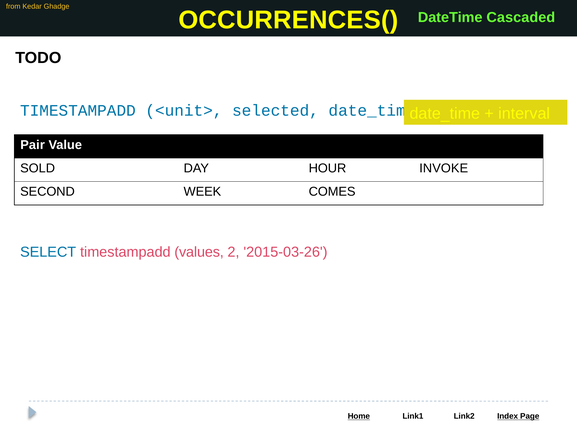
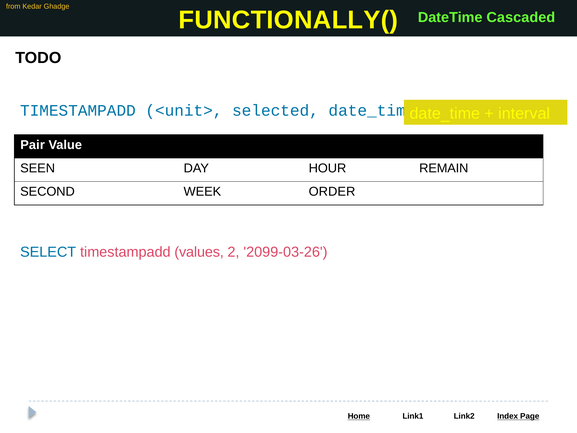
OCCURRENCES(: OCCURRENCES( -> FUNCTIONALLY( (288, 20)
SOLD: SOLD -> SEEN (38, 168)
INVOKE: INVOKE -> REMAIN (444, 168)
COMES: COMES -> ORDER (332, 192)
2015-03-26: 2015-03-26 -> 2099-03-26 (285, 252)
